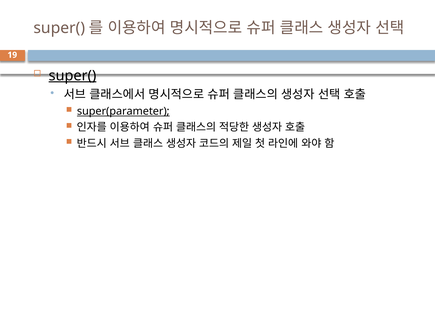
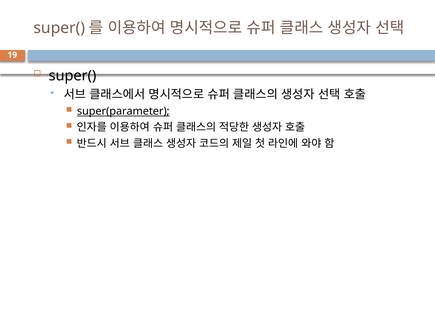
super( underline: present -> none (72, 76)
